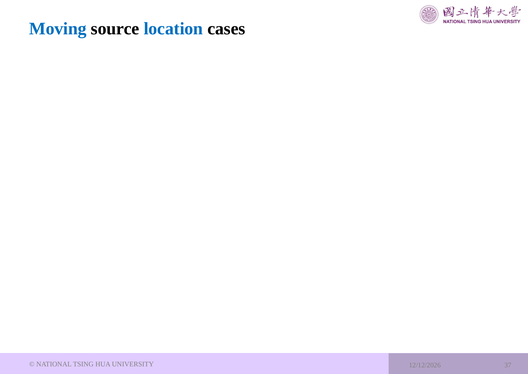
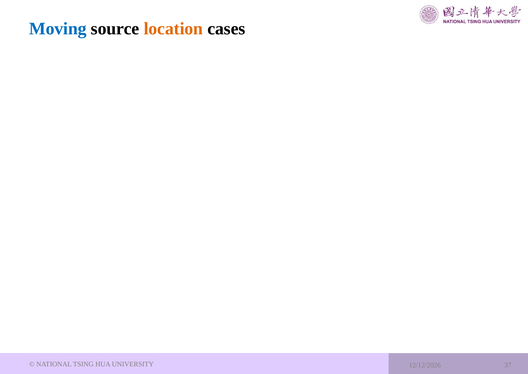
location colour: blue -> orange (173, 29)
